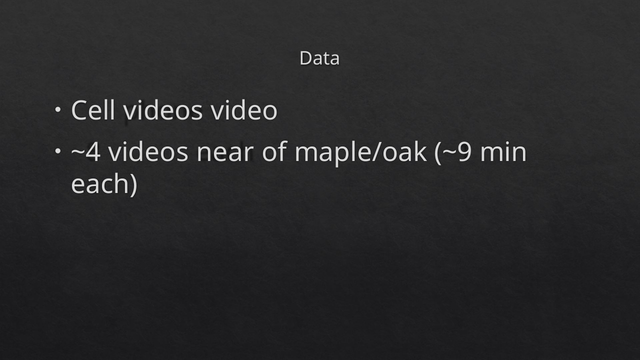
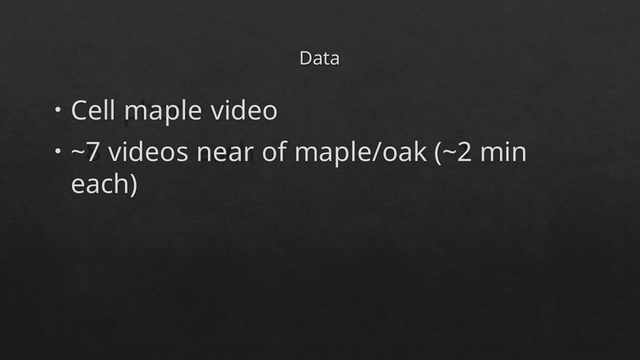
Cell videos: videos -> maple (163, 111)
~4: ~4 -> ~7 (86, 152)
~9: ~9 -> ~2 (453, 152)
